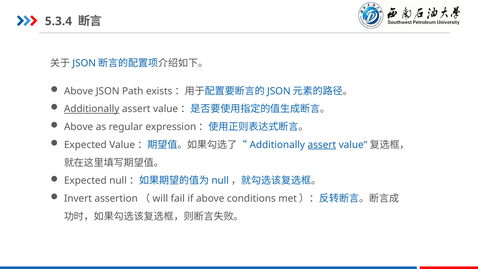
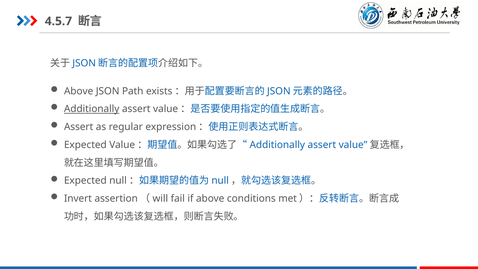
5.3.4: 5.3.4 -> 4.5.7 (58, 21)
Above: Above -> Assert (79, 127)
assert underline: present -> none (322, 145)
